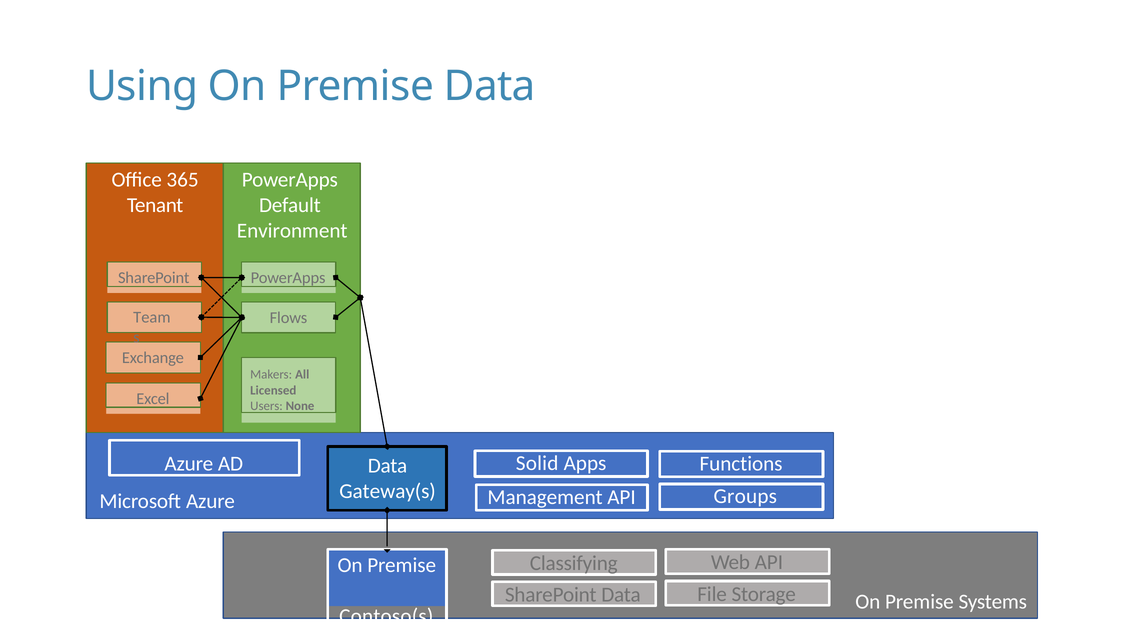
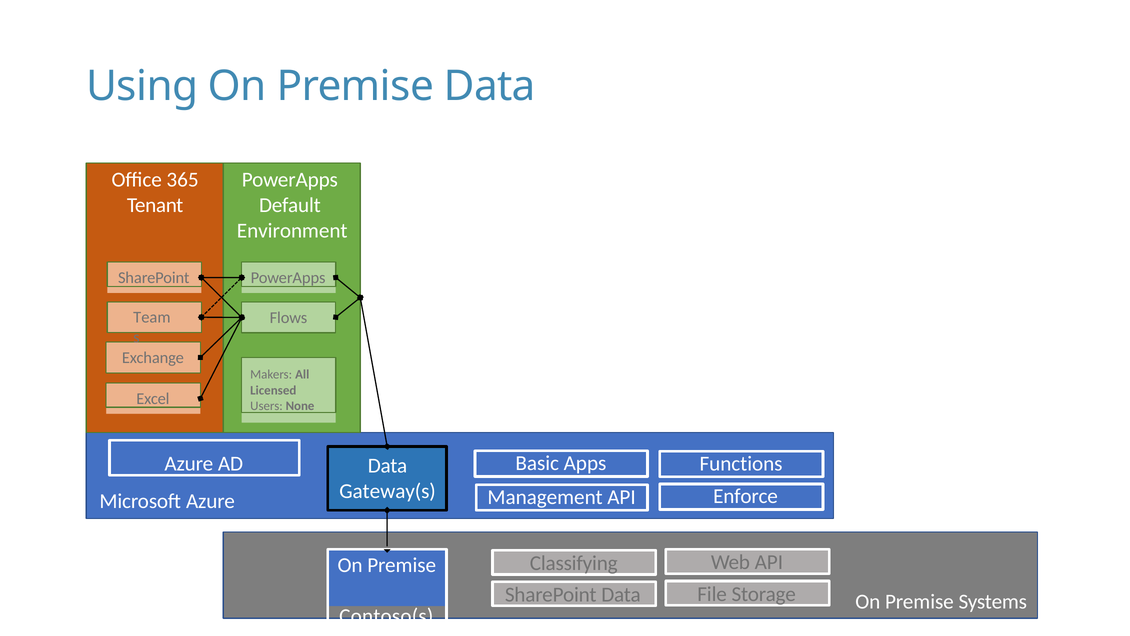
Solid: Solid -> Basic (537, 463)
Groups: Groups -> Enforce (745, 496)
